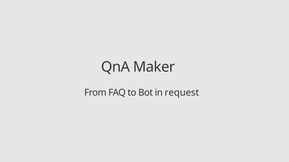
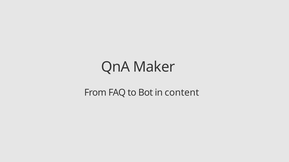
request: request -> content (182, 93)
